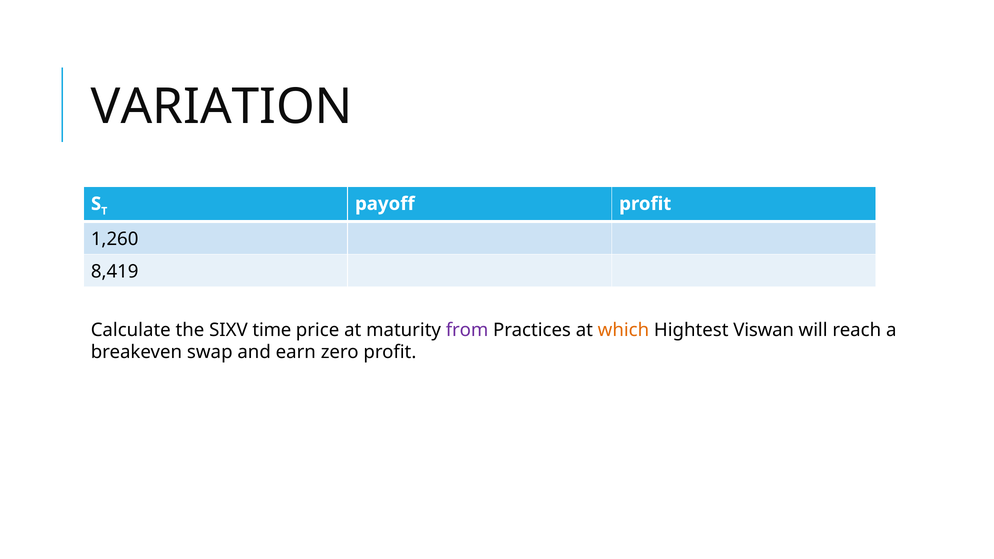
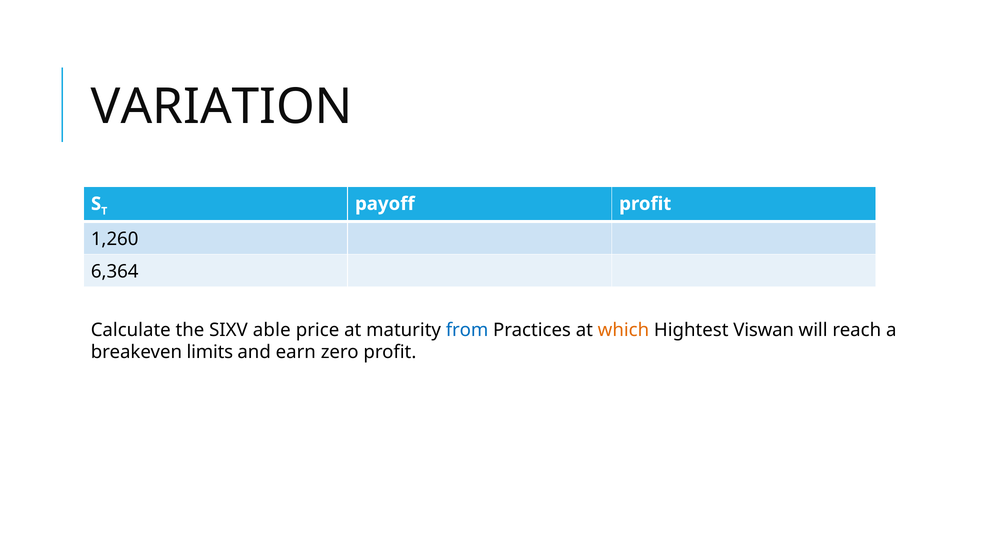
8,419: 8,419 -> 6,364 (115, 272)
time: time -> able (272, 330)
from colour: purple -> blue (467, 330)
swap: swap -> limits (210, 352)
